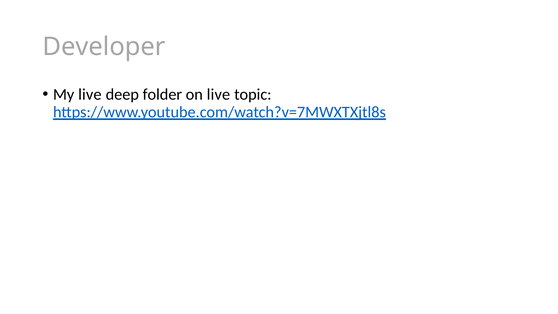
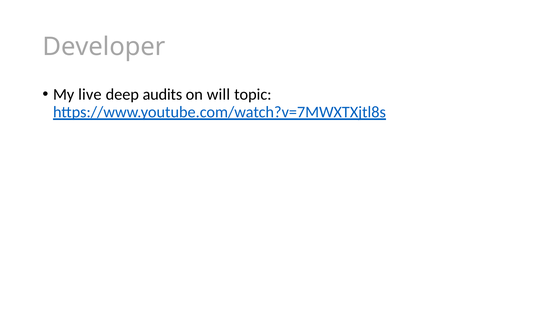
folder: folder -> audits (162, 94)
on live: live -> will (218, 94)
